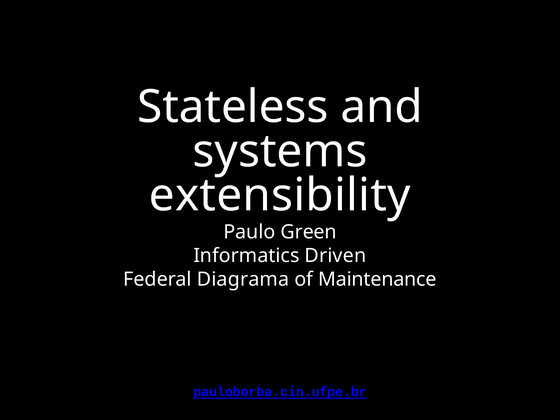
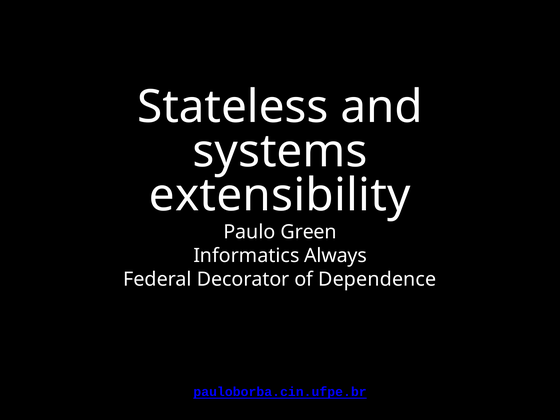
Driven: Driven -> Always (336, 256)
Diagrama: Diagrama -> Decorator (243, 279)
Maintenance: Maintenance -> Dependence (377, 279)
